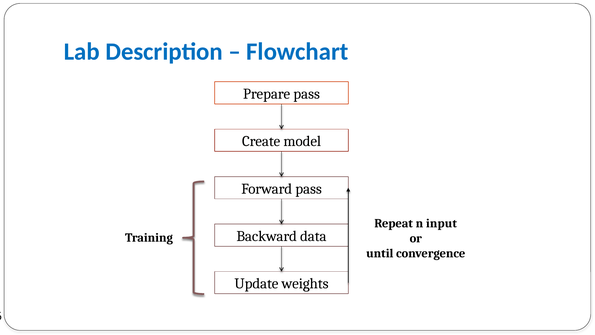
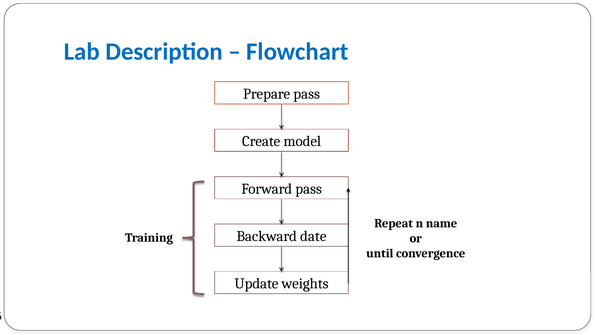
input: input -> name (442, 223)
data: data -> date (313, 236)
